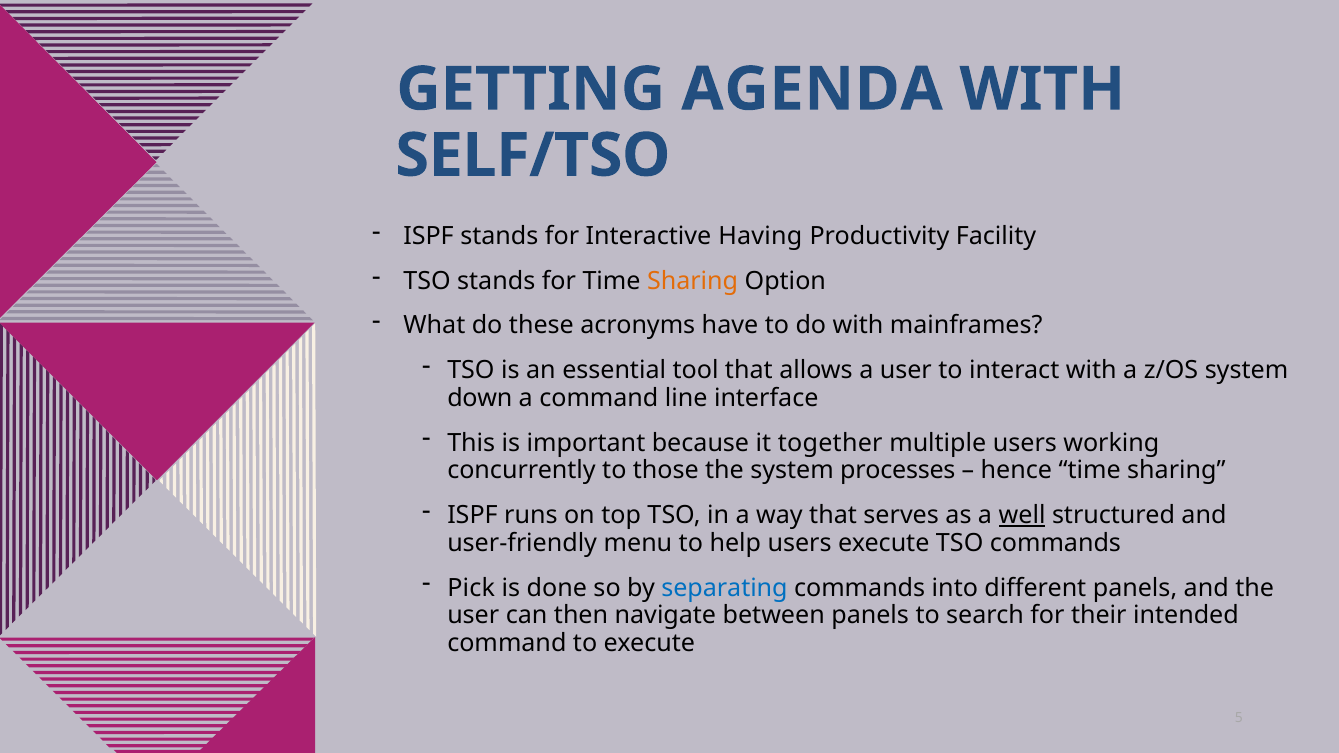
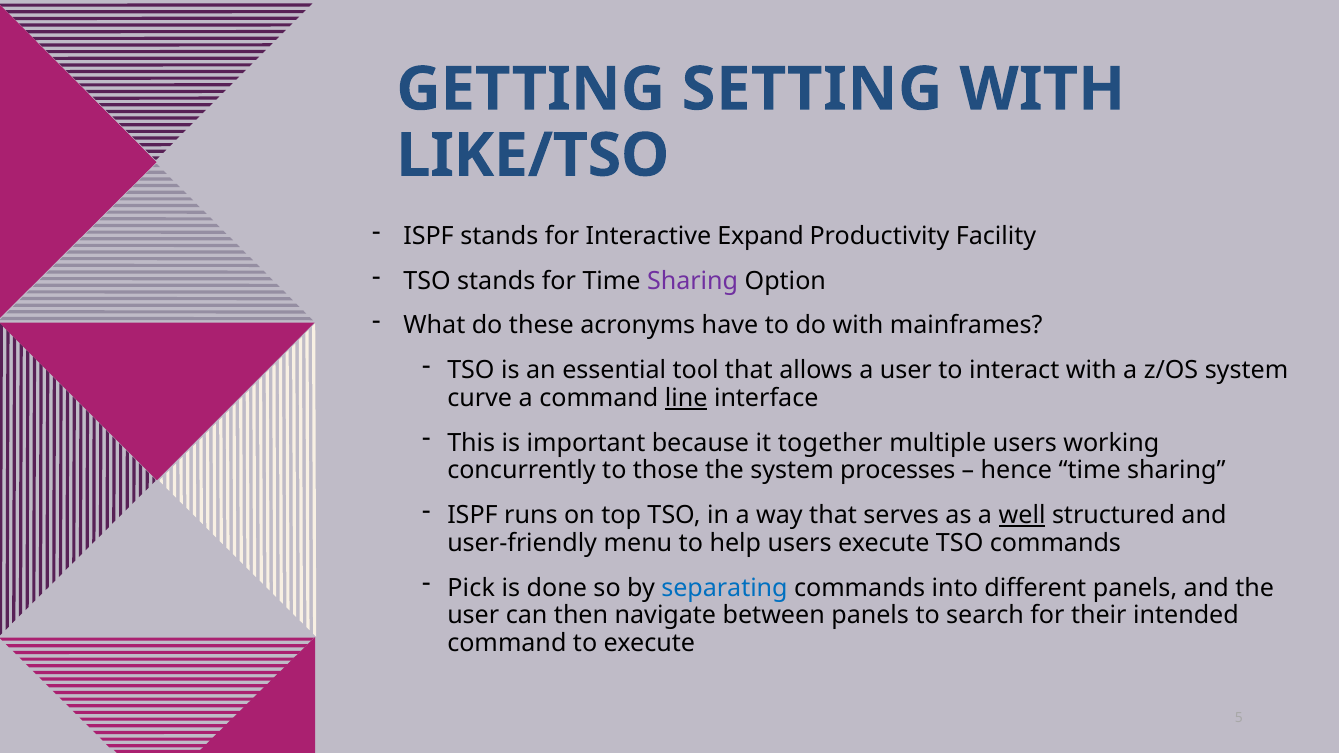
AGENDA: AGENDA -> SETTING (812, 89)
SELF/TSO: SELF/TSO -> LIKE/TSO (533, 156)
Having: Having -> Expand (761, 236)
Sharing colour: orange -> purple (693, 281)
down: down -> curve (480, 398)
line underline: none -> present (686, 398)
